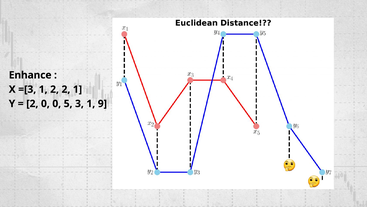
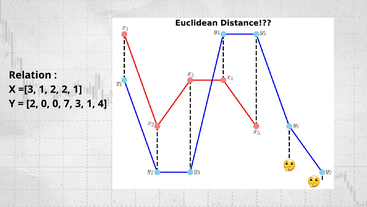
Enhance: Enhance -> Relation (30, 75)
5: 5 -> 7 (68, 103)
9: 9 -> 4 (102, 103)
